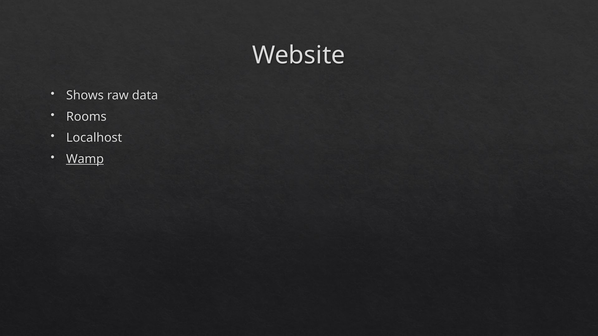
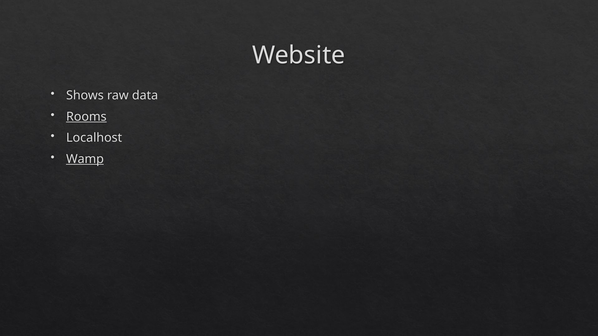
Rooms underline: none -> present (86, 117)
